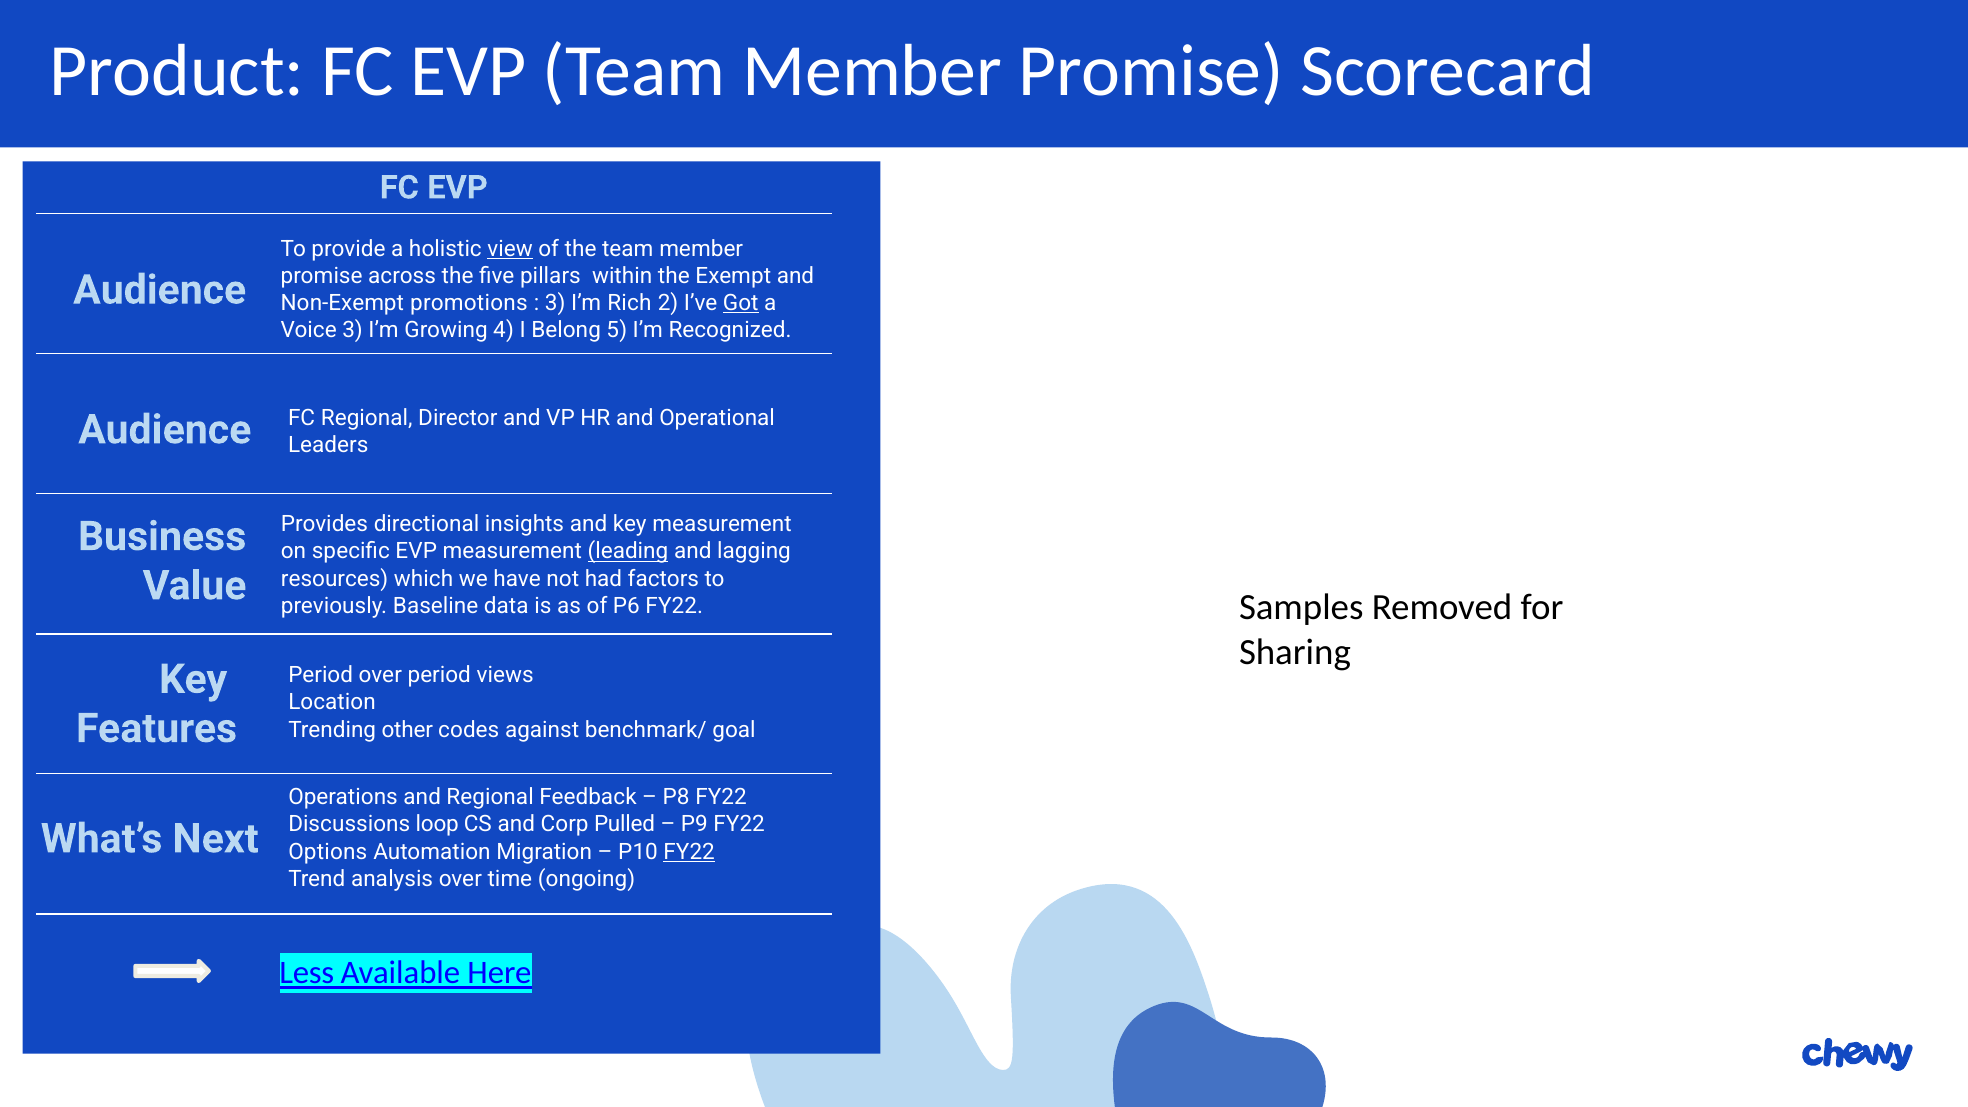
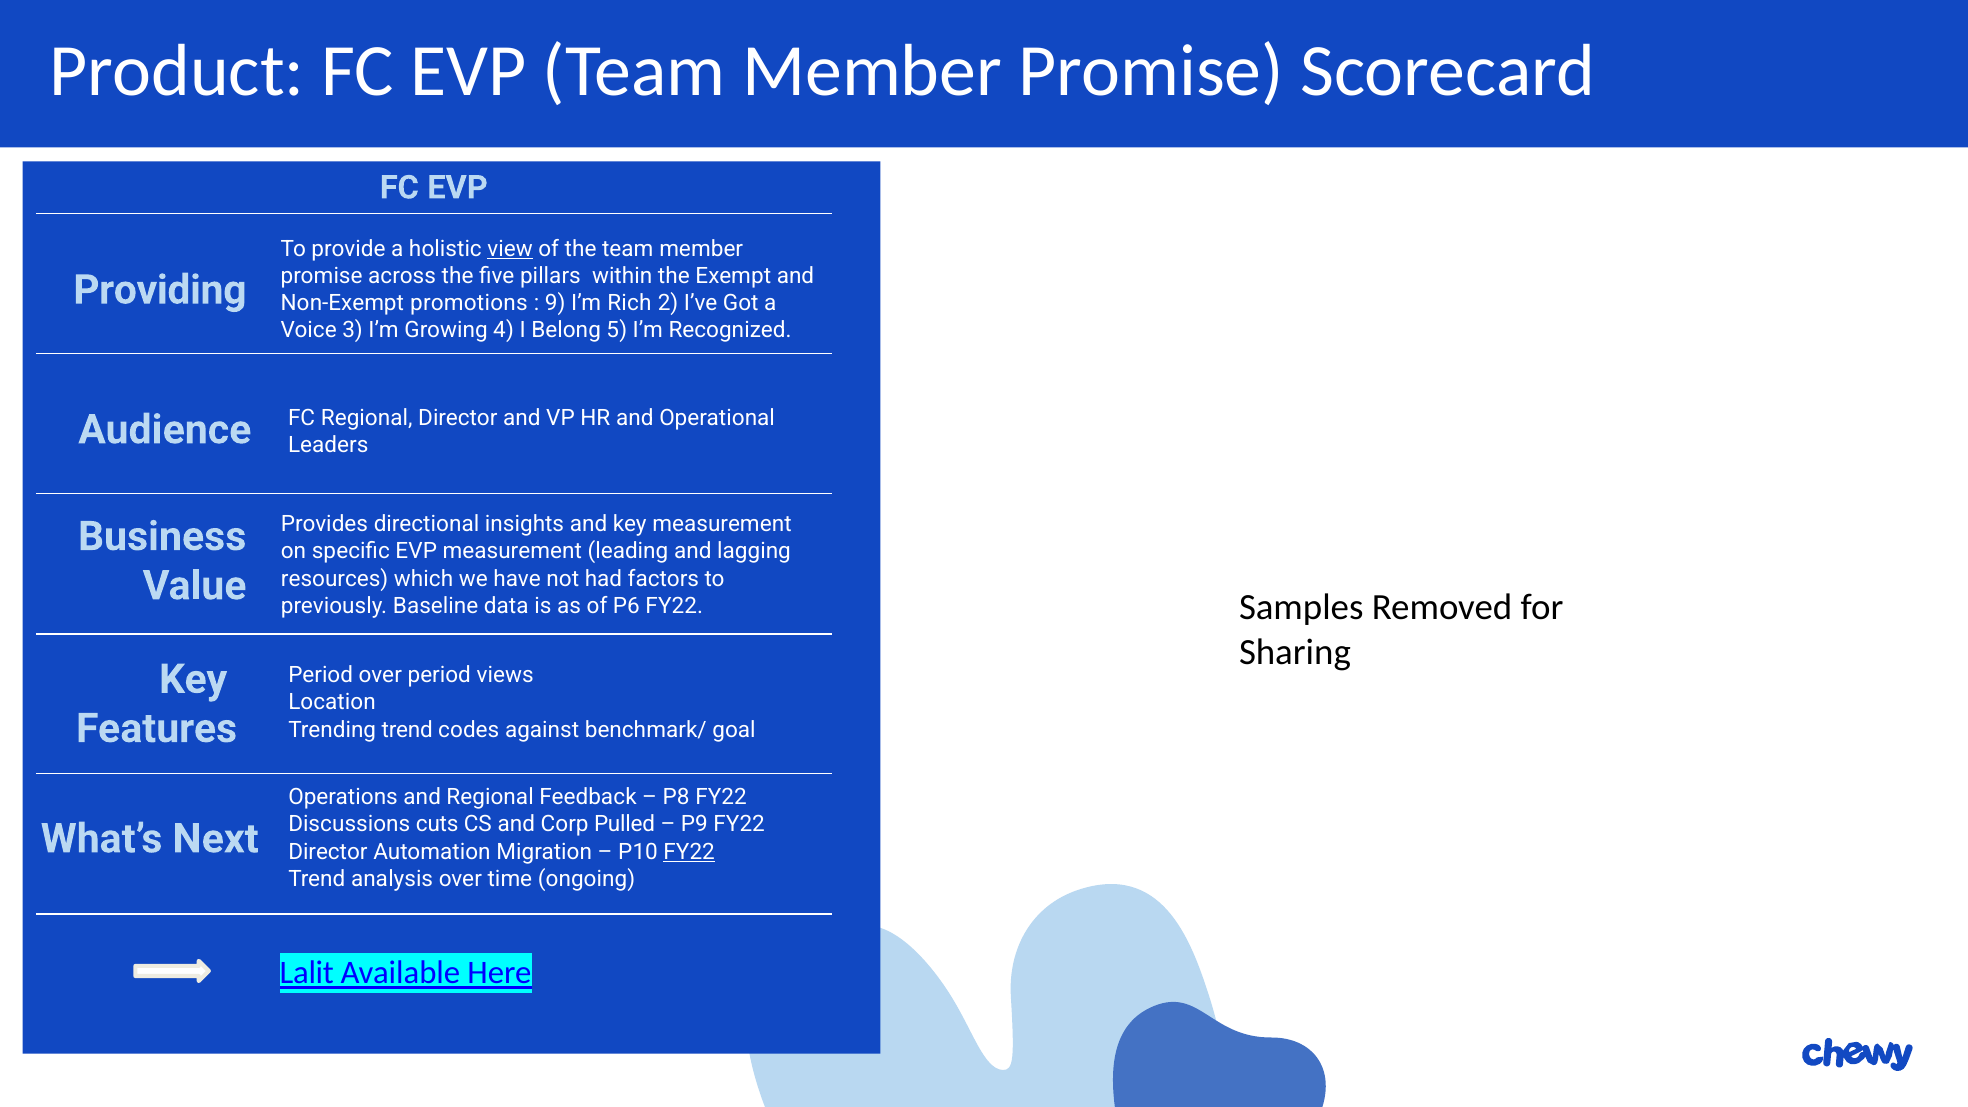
Audience: Audience -> Providing (160, 290)
3: 3 -> 9 (555, 303)
Got underline: present -> none (741, 303)
leading underline: present -> none (628, 552)
Trending other: other -> trend (407, 730)
loop: loop -> cuts (437, 825)
Options: Options -> Director (328, 852)
Less: Less -> Lalit (307, 973)
